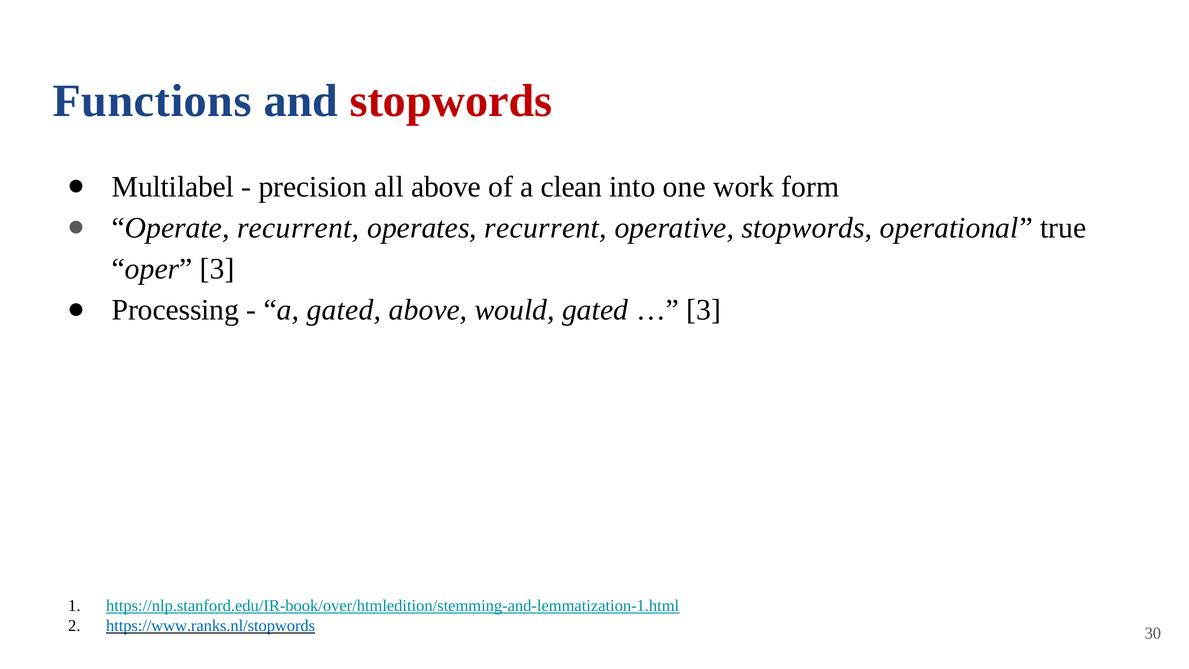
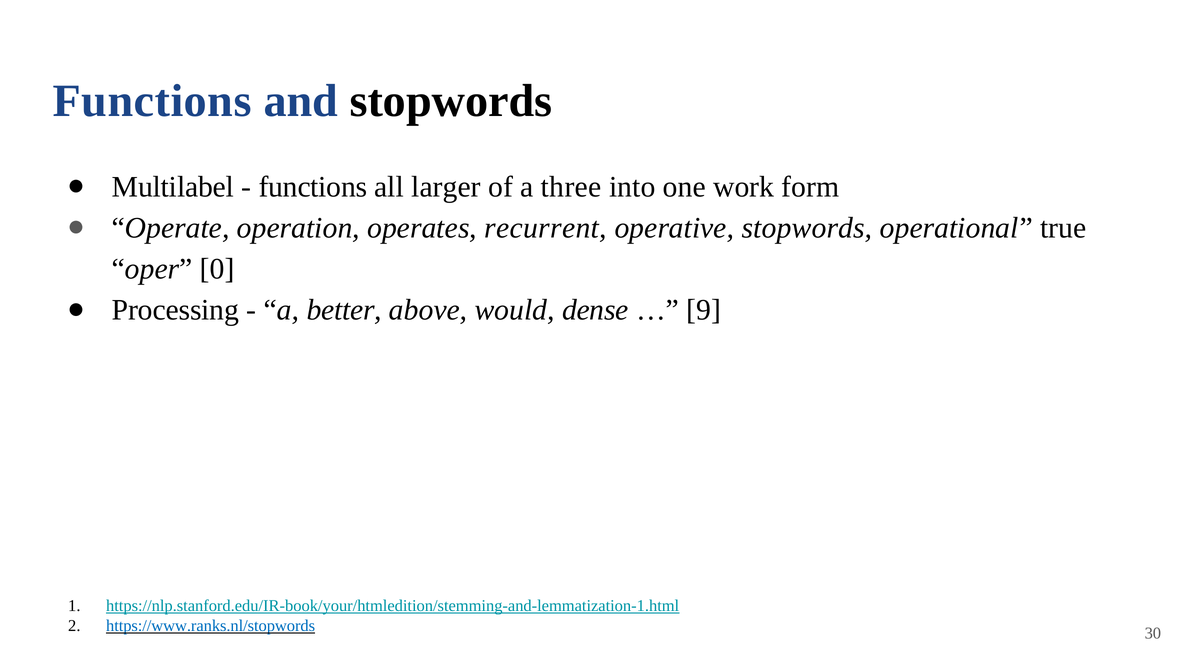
stopwords colour: red -> black (451, 101)
precision: precision -> functions (313, 187)
all above: above -> larger (446, 187)
clean: clean -> three (571, 187)
Operate recurrent: recurrent -> operation (298, 228)
oper 3: 3 -> 0 (217, 269)
a gated: gated -> better (344, 310)
would gated: gated -> dense (595, 310)
3: 3 -> 9 (704, 310)
https://nlp.stanford.edu/IR-book/over/htmledition/stemming-and-lemmatization-1.html: https://nlp.stanford.edu/IR-book/over/htmledition/stemming-and-lemmatization-1.html -> https://nlp.stanford.edu/IR-book/your/htmledition/stemming-and-lemmatization-1.html (393, 606)
